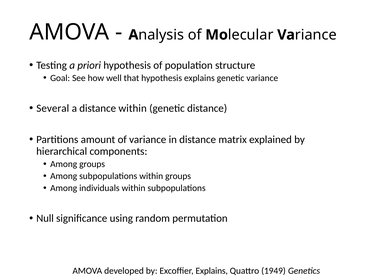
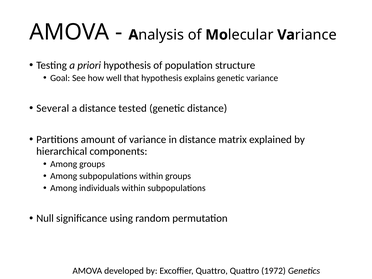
distance within: within -> tested (133, 108)
Excoffier Explains: Explains -> Quattro (212, 271)
1949: 1949 -> 1972 (273, 271)
